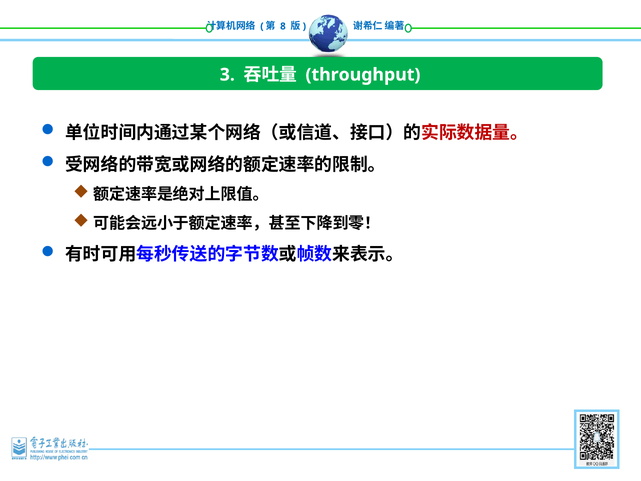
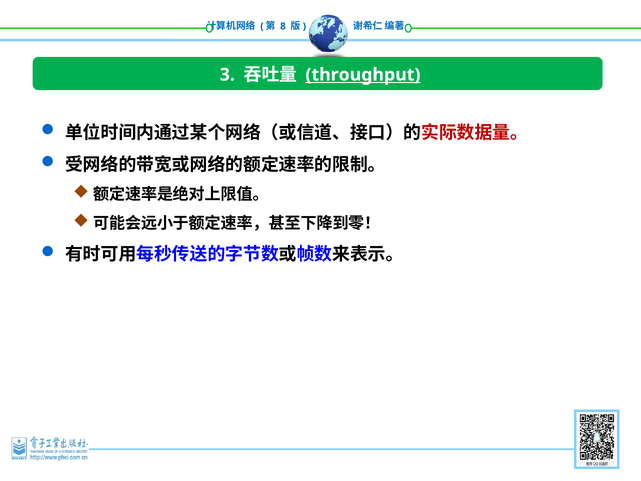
throughput underline: none -> present (363, 75)
